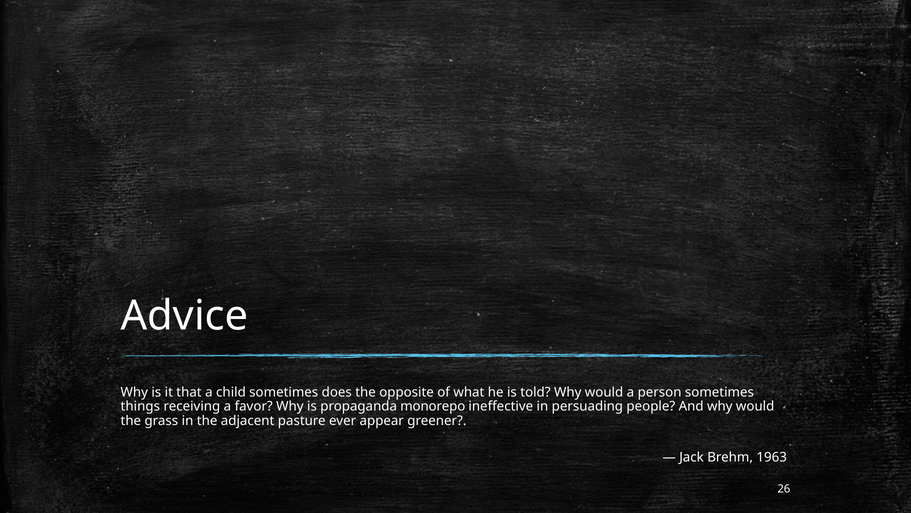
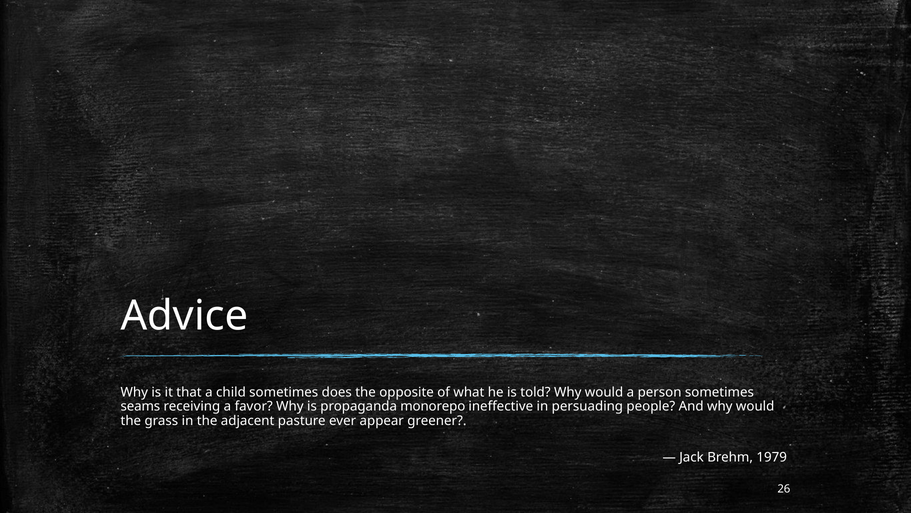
things: things -> seams (140, 406)
1963: 1963 -> 1979 (772, 457)
